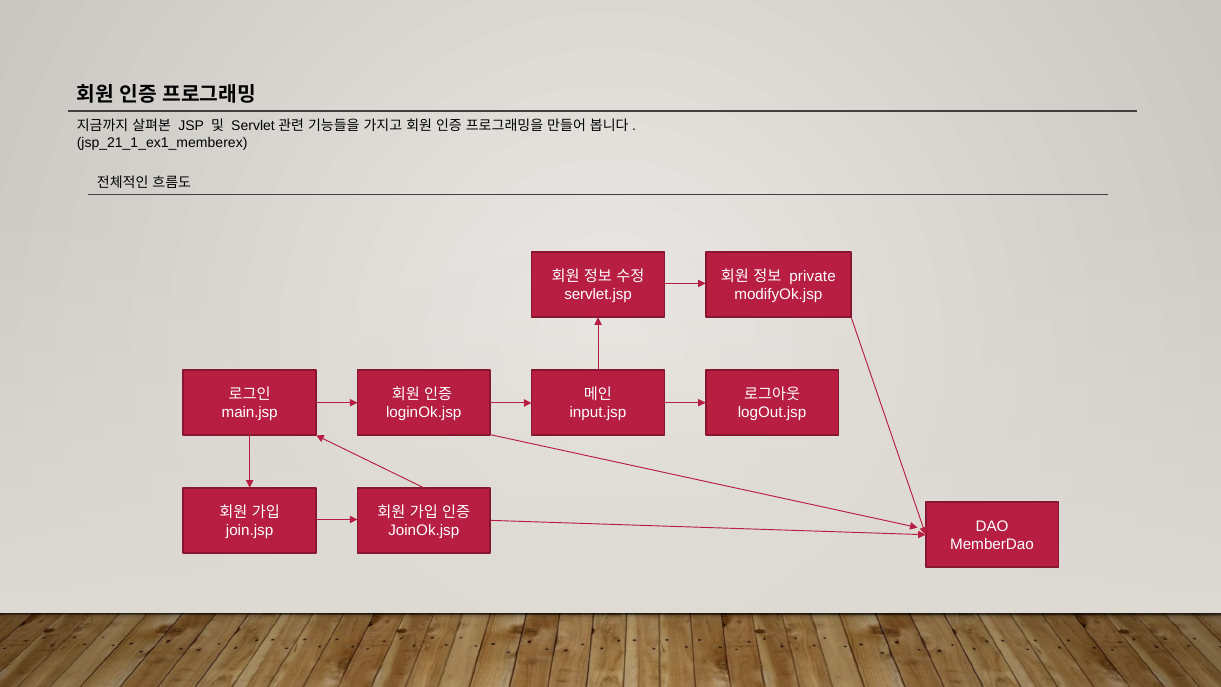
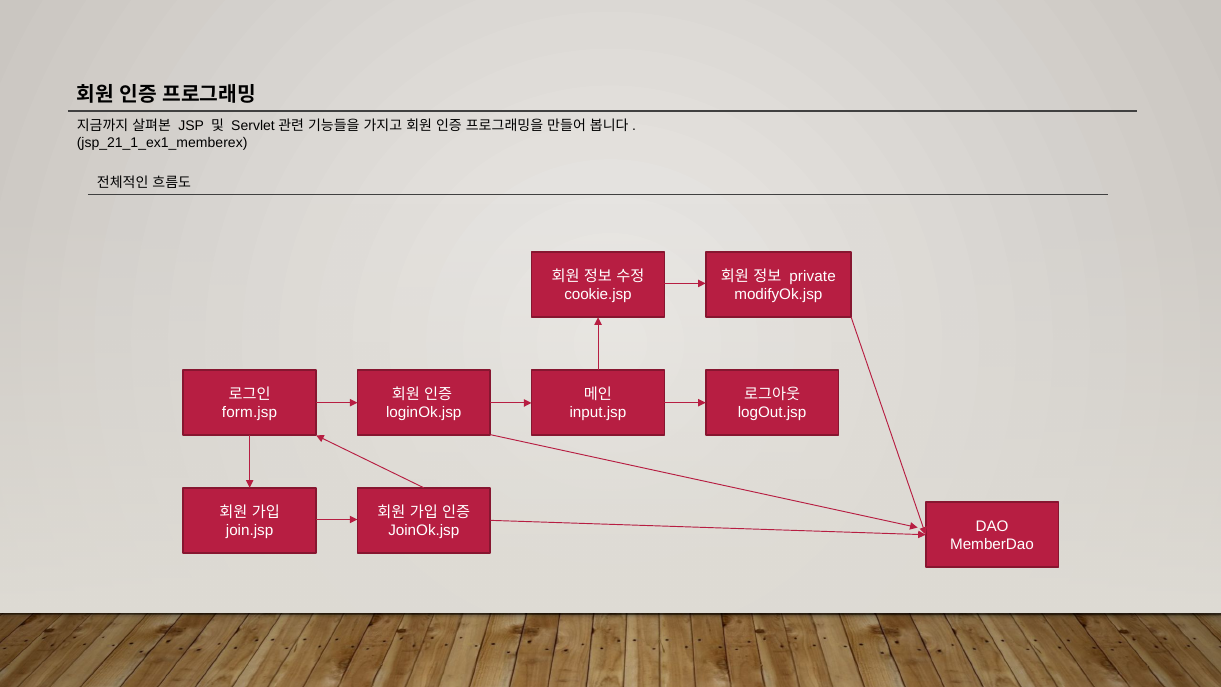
servlet.jsp: servlet.jsp -> cookie.jsp (598, 295)
main.jsp: main.jsp -> form.jsp (250, 413)
